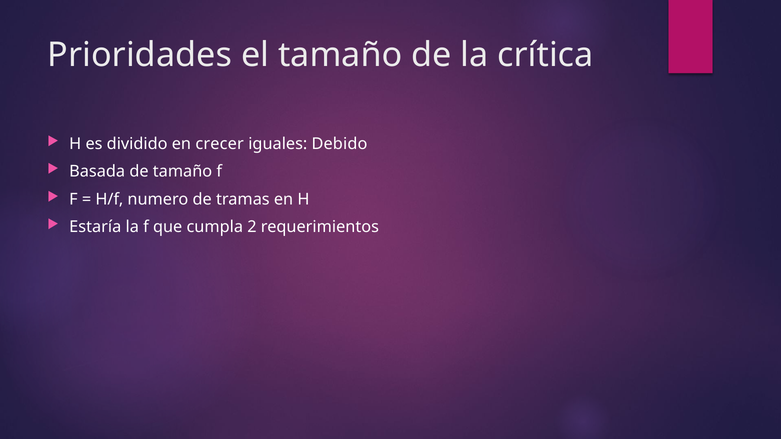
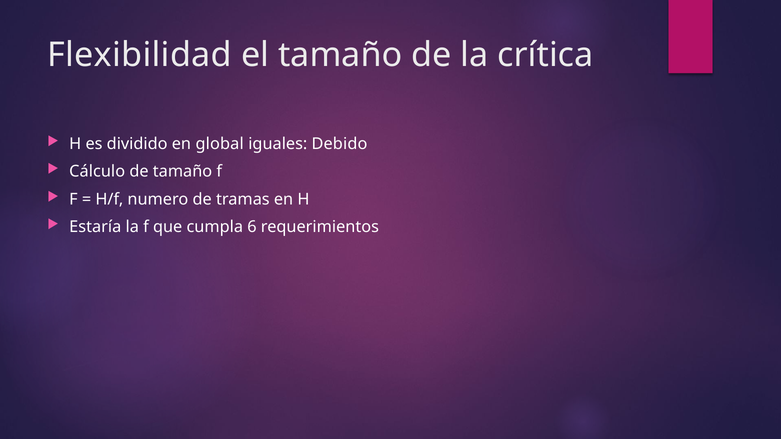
Prioridades: Prioridades -> Flexibilidad (140, 55)
crecer: crecer -> global (220, 144)
Basada: Basada -> Cálculo (97, 172)
2: 2 -> 6 (252, 227)
